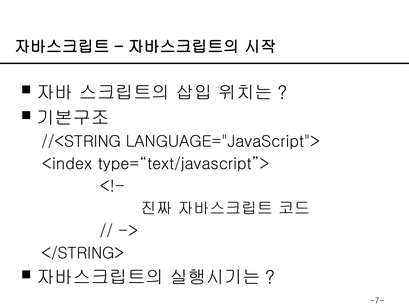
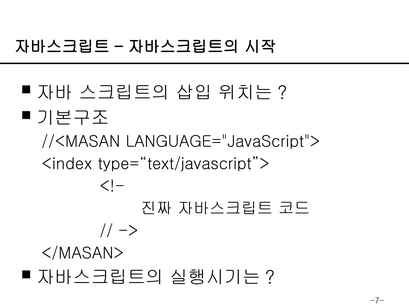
//<STRING: //<STRING -> //<MASAN (81, 142)
</STRING>: </STRING> -> </MASAN> (83, 253)
